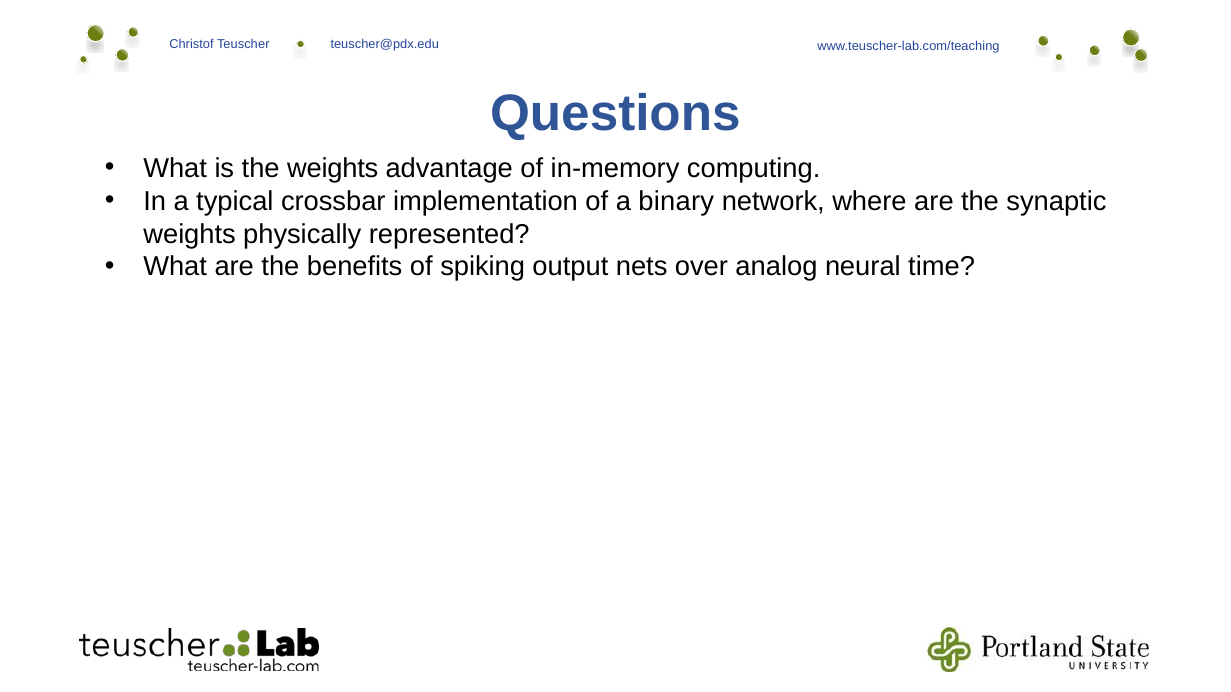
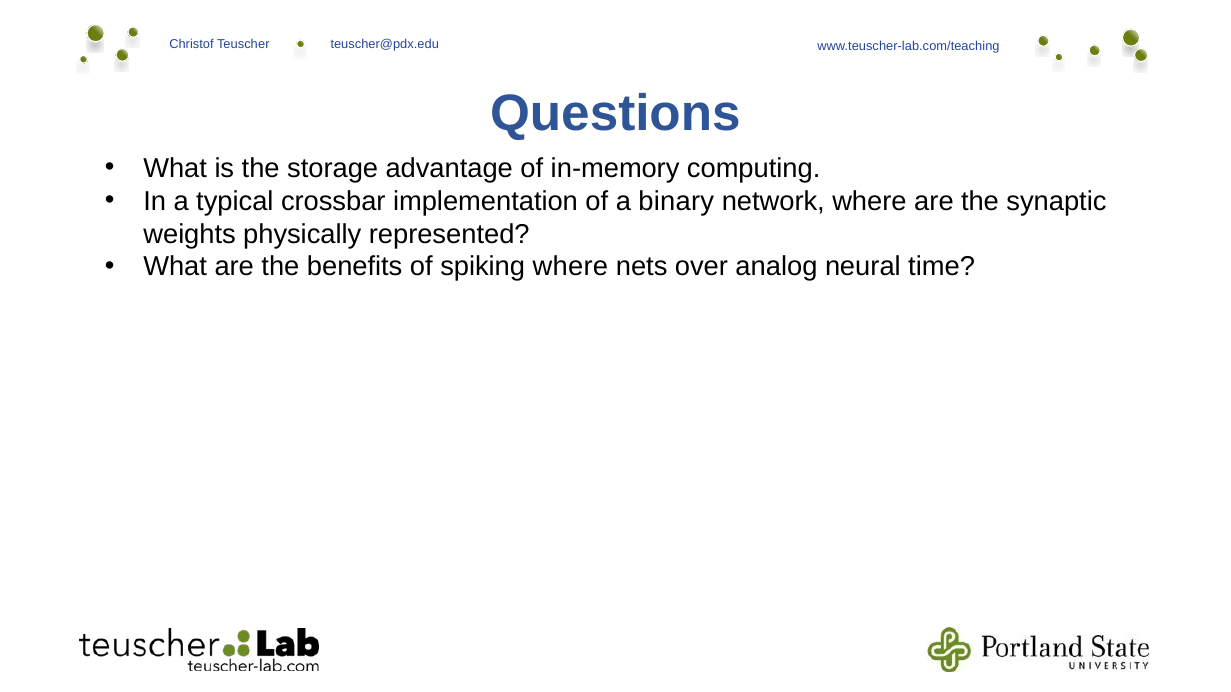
the weights: weights -> storage (333, 169)
spiking output: output -> where (570, 267)
